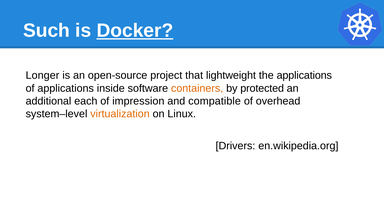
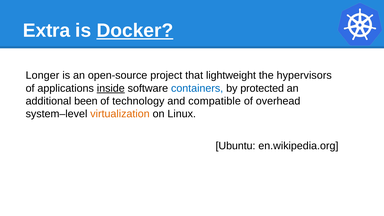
Such: Such -> Extra (47, 31)
the applications: applications -> hypervisors (304, 75)
inside underline: none -> present (111, 88)
containers colour: orange -> blue (197, 88)
each: each -> been (86, 101)
impression: impression -> technology (138, 101)
Drivers: Drivers -> Ubuntu (236, 146)
